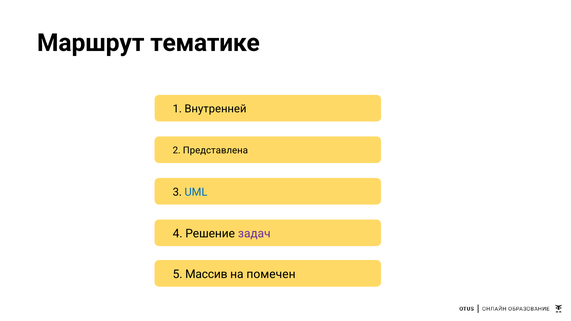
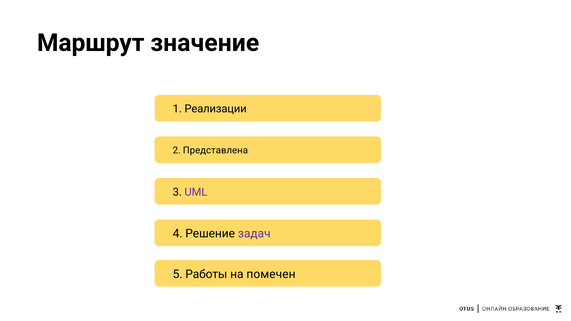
тематике: тематике -> значение (205, 43)
Внутренней: Внутренней -> Реализации (216, 109)
UML colour: blue -> purple (196, 192)
Массив: Массив -> Работы (206, 274)
